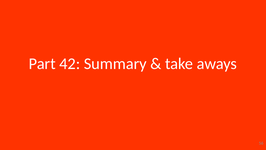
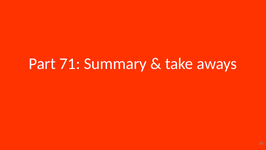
42: 42 -> 71 (70, 64)
